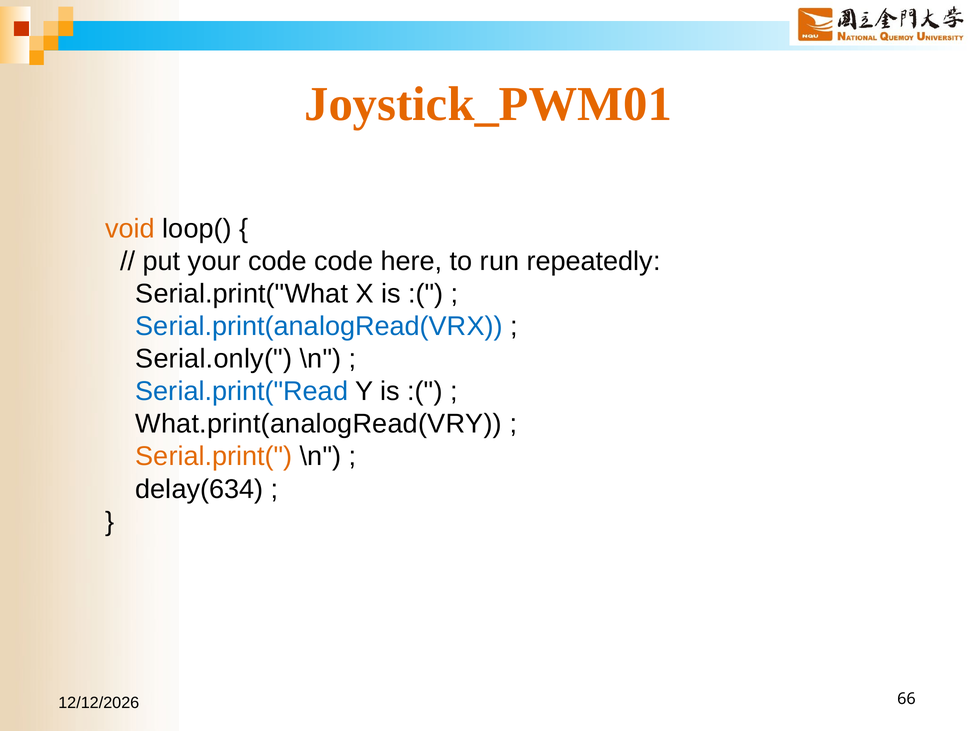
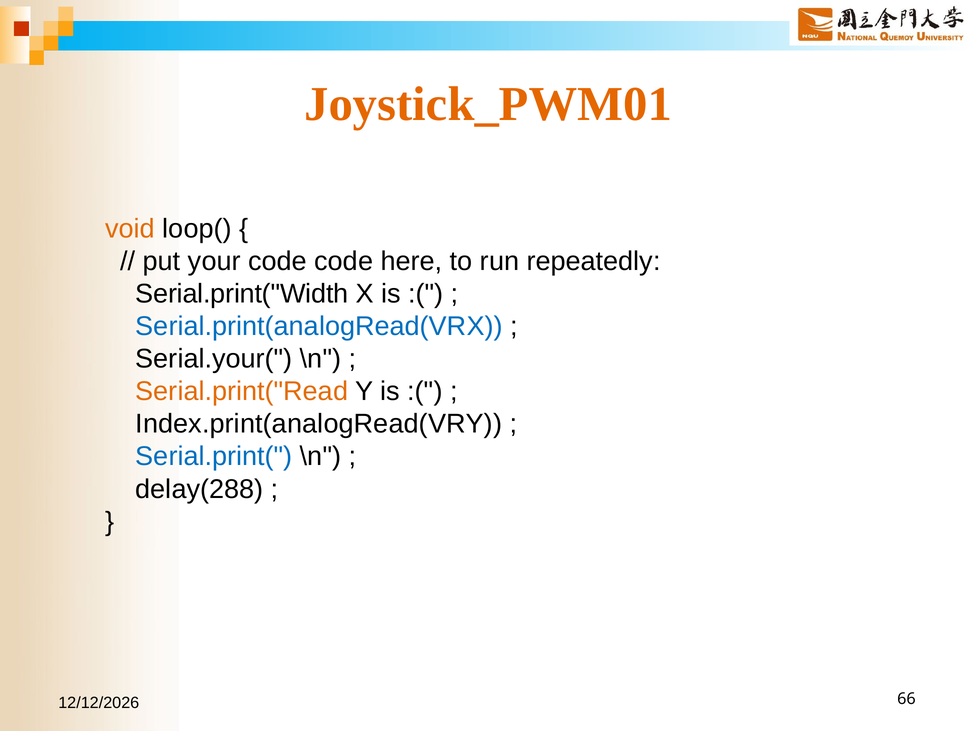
Serial.print("What: Serial.print("What -> Serial.print("Width (242, 294)
Serial.only(: Serial.only( -> Serial.your( (214, 359)
Serial.print("Read colour: blue -> orange (242, 391)
What.print(analogRead(VRY: What.print(analogRead(VRY -> Index.print(analogRead(VRY (319, 424)
Serial.print( colour: orange -> blue (214, 456)
delay(634: delay(634 -> delay(288 (199, 489)
